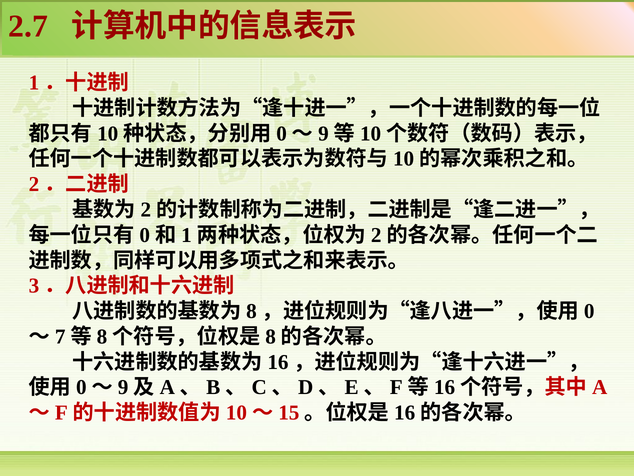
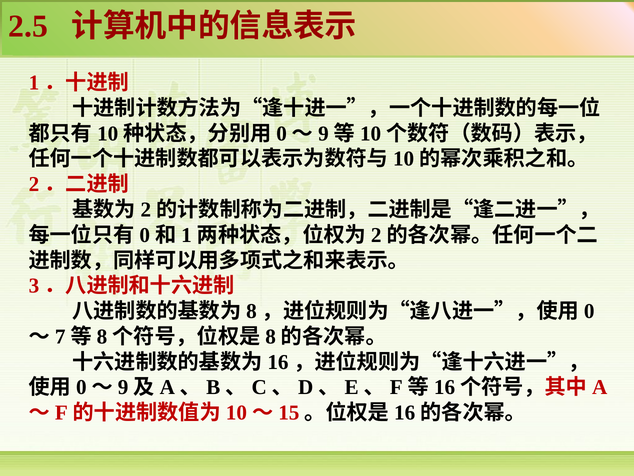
2.7: 2.7 -> 2.5 (28, 26)
